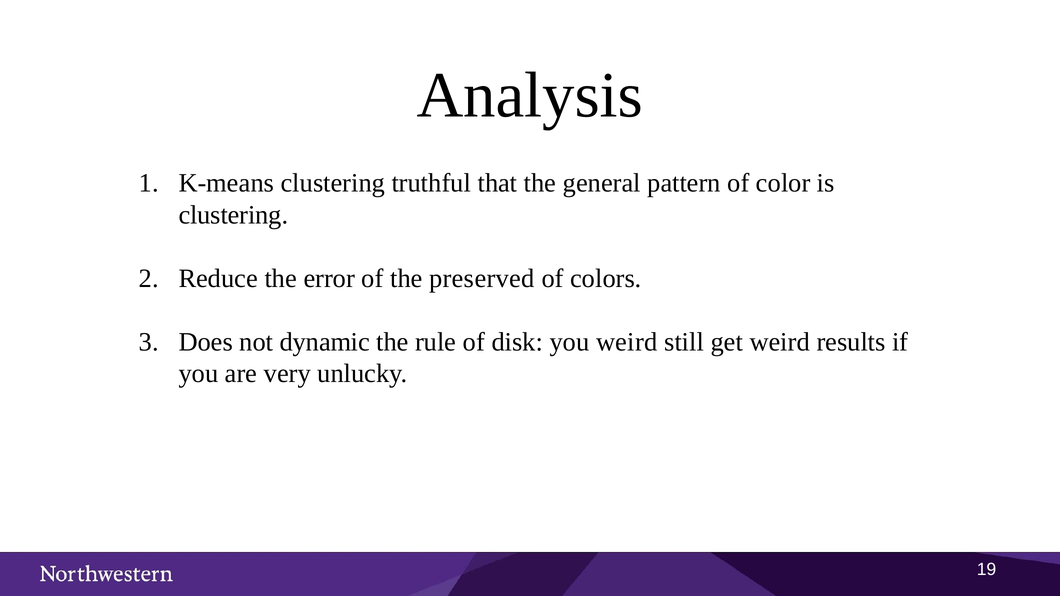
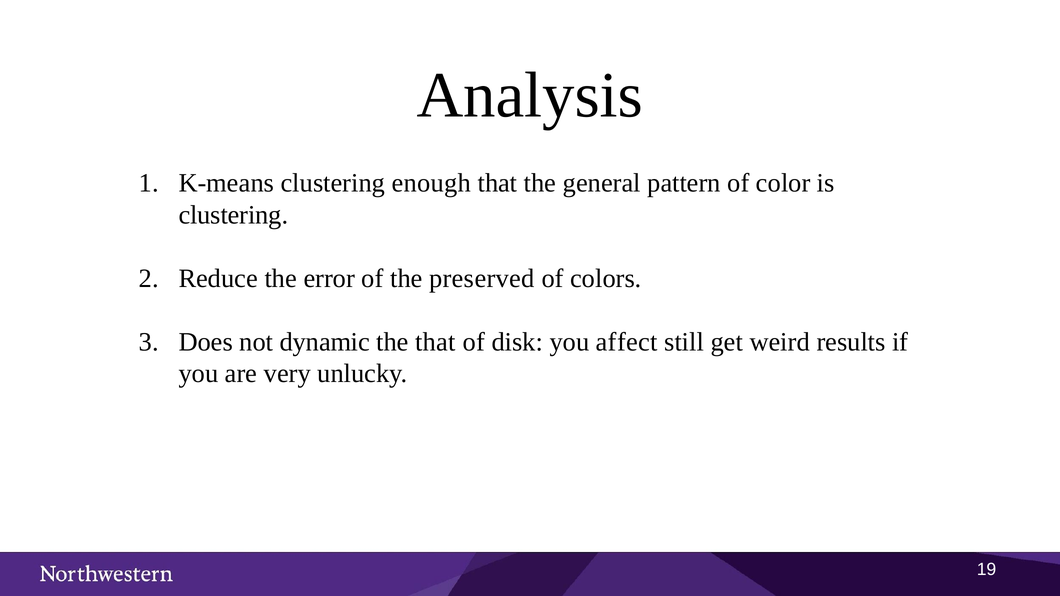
truthful: truthful -> enough (431, 183)
the rule: rule -> that (436, 342)
you weird: weird -> affect (627, 342)
